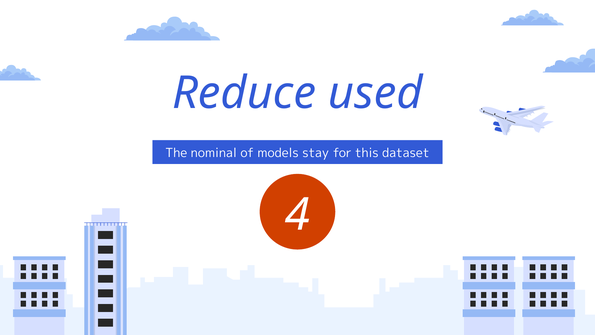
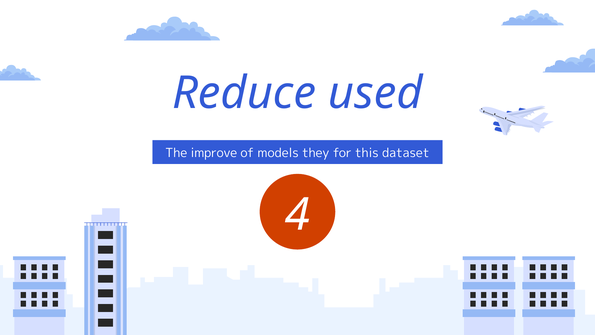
nominal: nominal -> improve (214, 153)
stay: stay -> they (316, 153)
